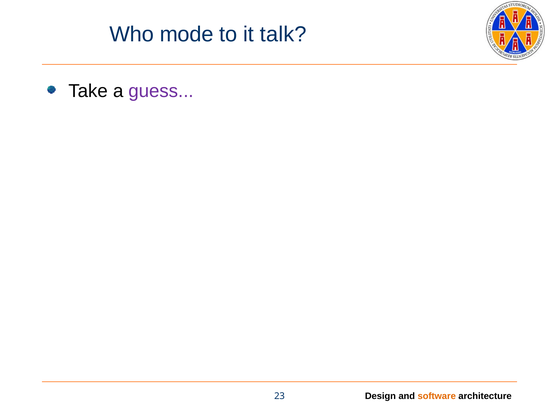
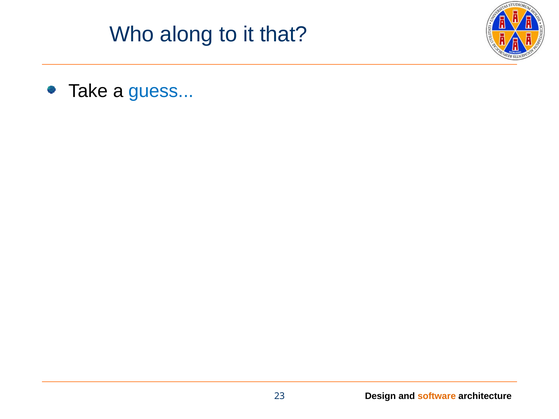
mode: mode -> along (187, 34)
talk: talk -> that (284, 34)
guess colour: purple -> blue (161, 91)
